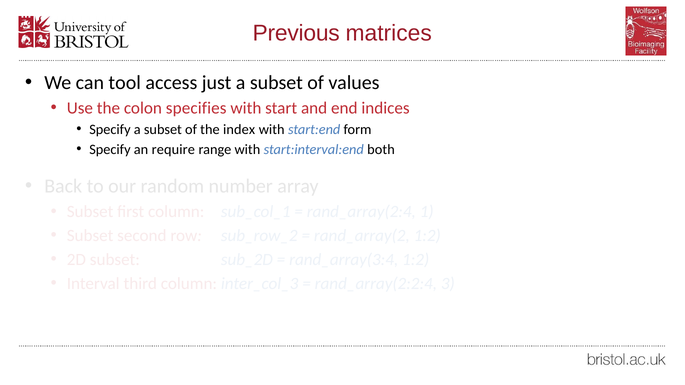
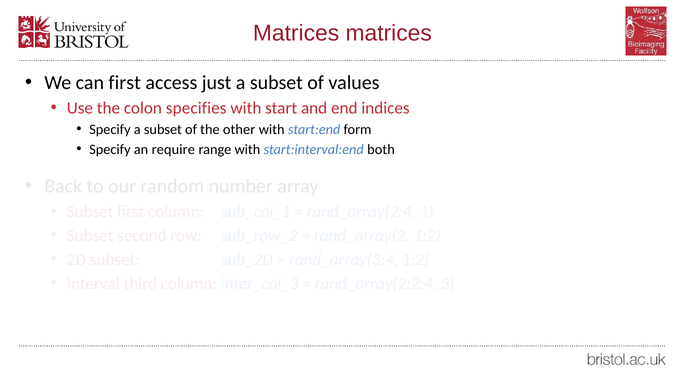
Previous: Previous -> Matrices (296, 33)
can tool: tool -> first (125, 83)
index: index -> other (239, 130)
